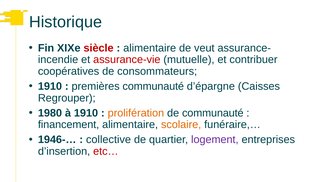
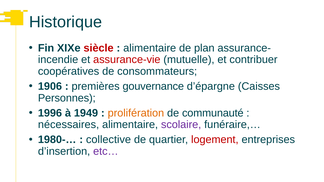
veut: veut -> plan (204, 48)
1910: 1910 -> 1906 (50, 86)
premières communauté: communauté -> gouvernance (153, 86)
Regrouper: Regrouper -> Personnes (67, 98)
1980: 1980 -> 1996 (50, 113)
à 1910: 1910 -> 1949 (86, 113)
financement: financement -> nécessaires (69, 125)
scolaire colour: orange -> purple (181, 125)
1946-…: 1946-… -> 1980-… (57, 140)
logement colour: purple -> red (215, 140)
etc… colour: red -> purple (106, 152)
